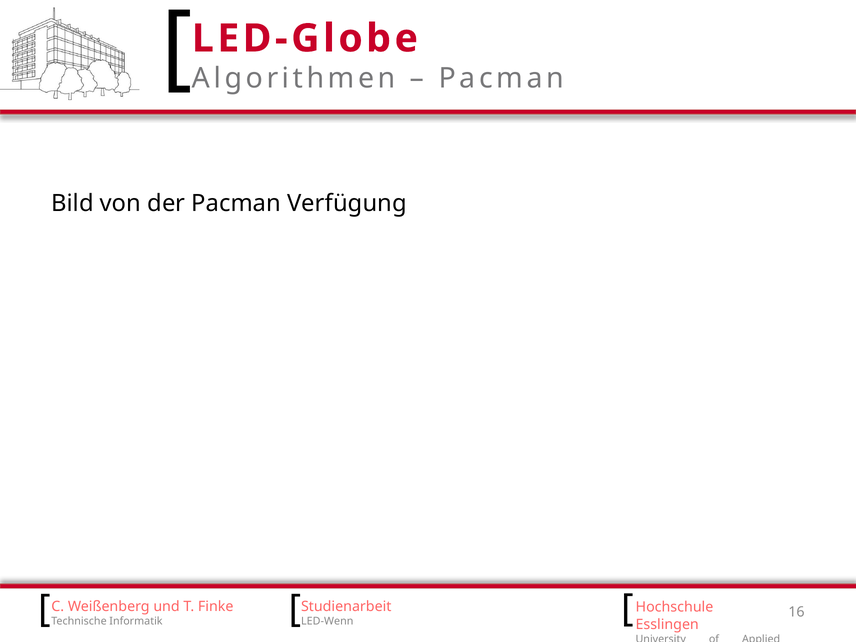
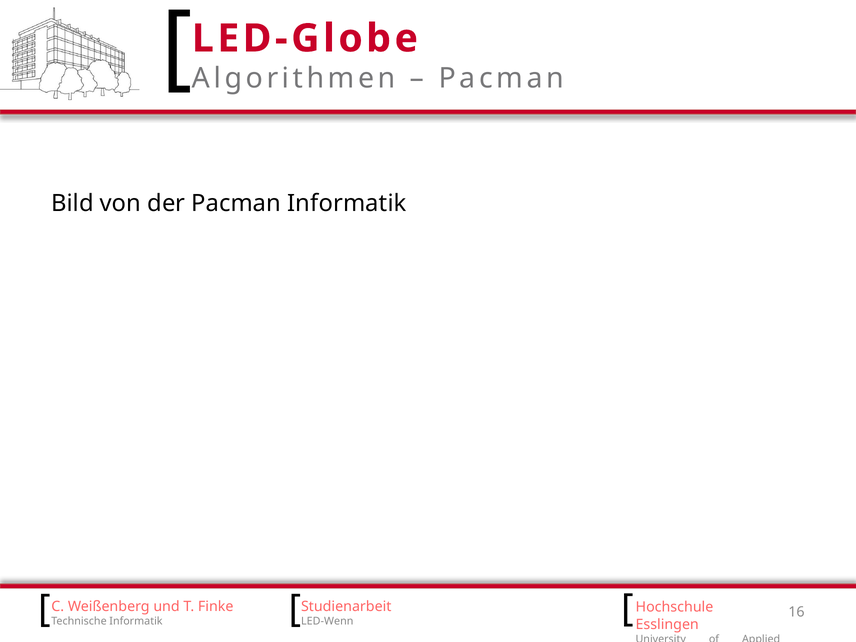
Pacman Verfügung: Verfügung -> Informatik (347, 203)
